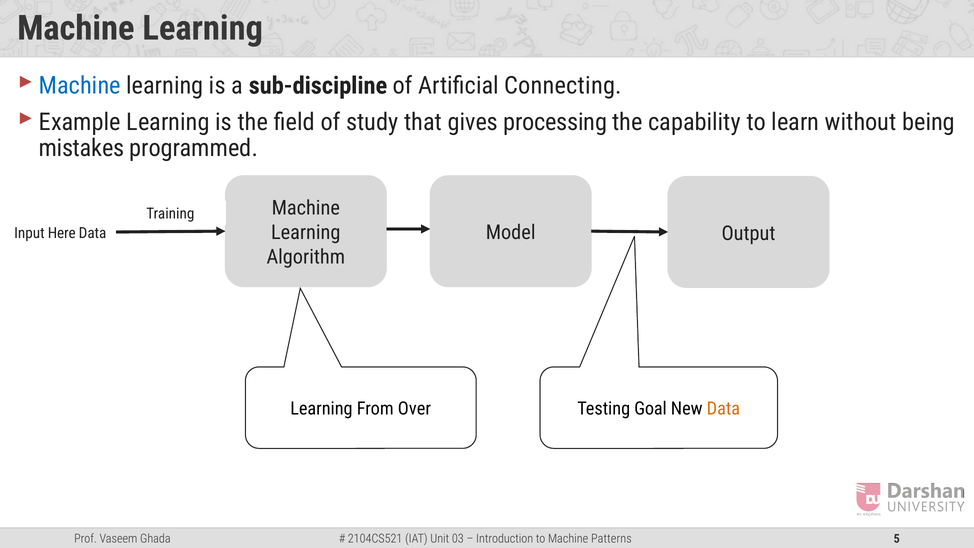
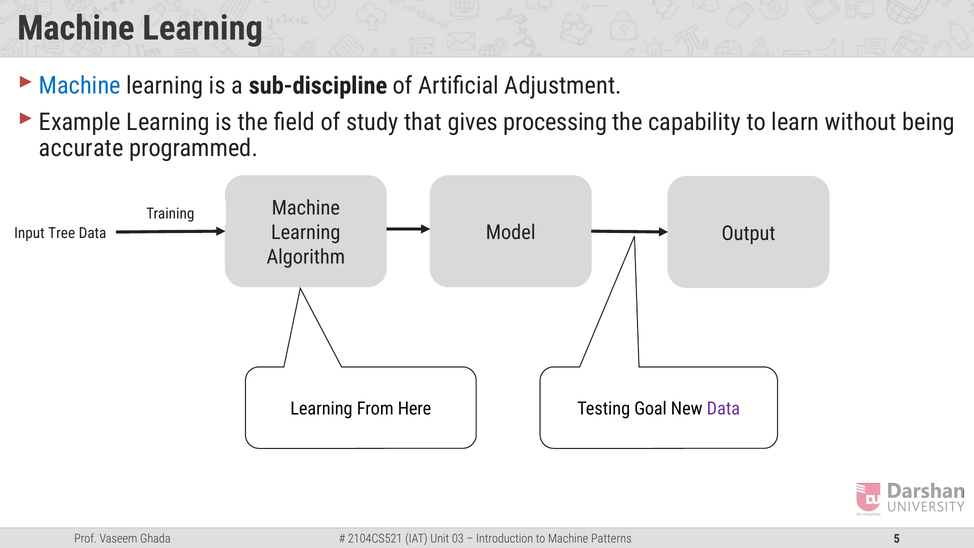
Connecting: Connecting -> Adjustment (563, 86)
mistakes: mistakes -> accurate (81, 148)
Here: Here -> Tree (62, 233)
Over: Over -> Here (415, 409)
Data colour: orange -> purple (723, 409)
